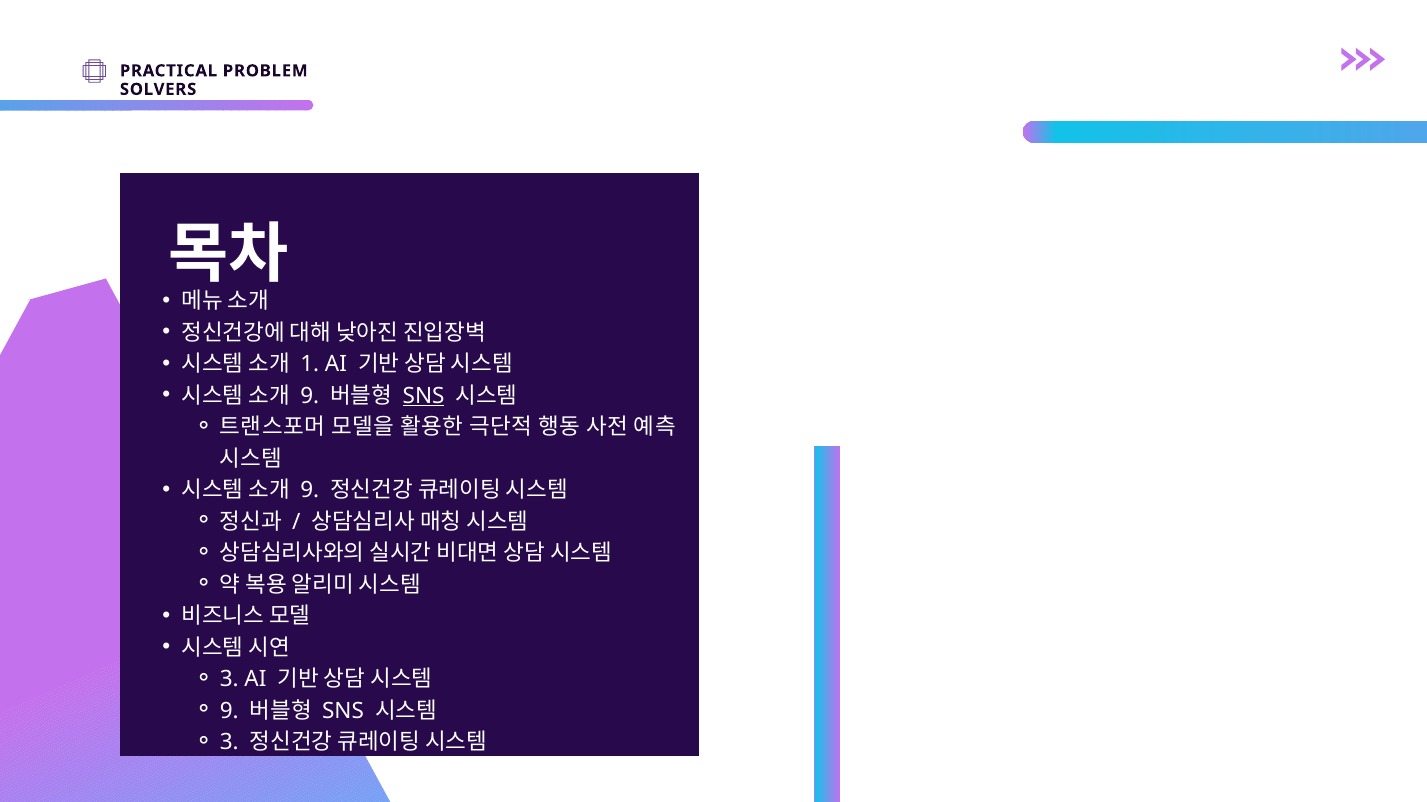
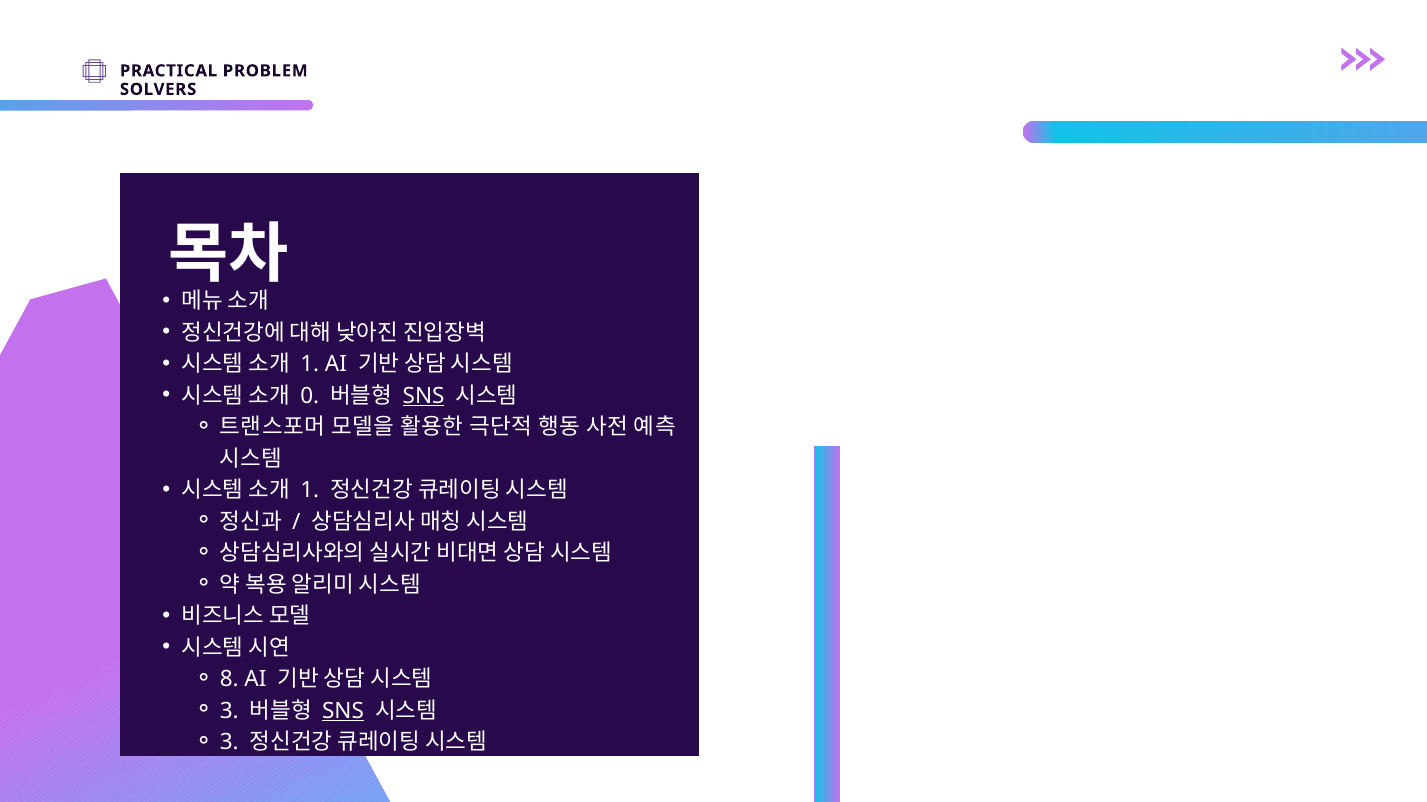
9: 9 -> 0 (310, 396)
9: 9 -> 1 (310, 491)
3: 3 -> 8 (229, 680)
9: 9 -> 3 (229, 711)
SNS underline: none -> present (343, 711)
